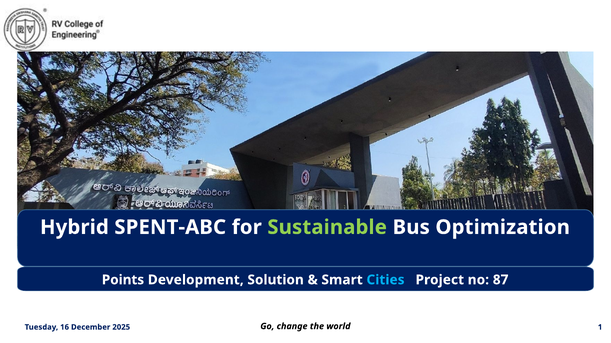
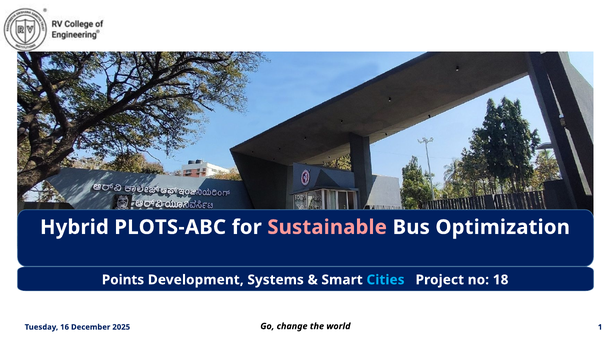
SPENT-ABC: SPENT-ABC -> PLOTS-ABC (170, 228)
Sustainable colour: light green -> pink (327, 228)
Solution: Solution -> Systems (276, 280)
87: 87 -> 18 (501, 280)
